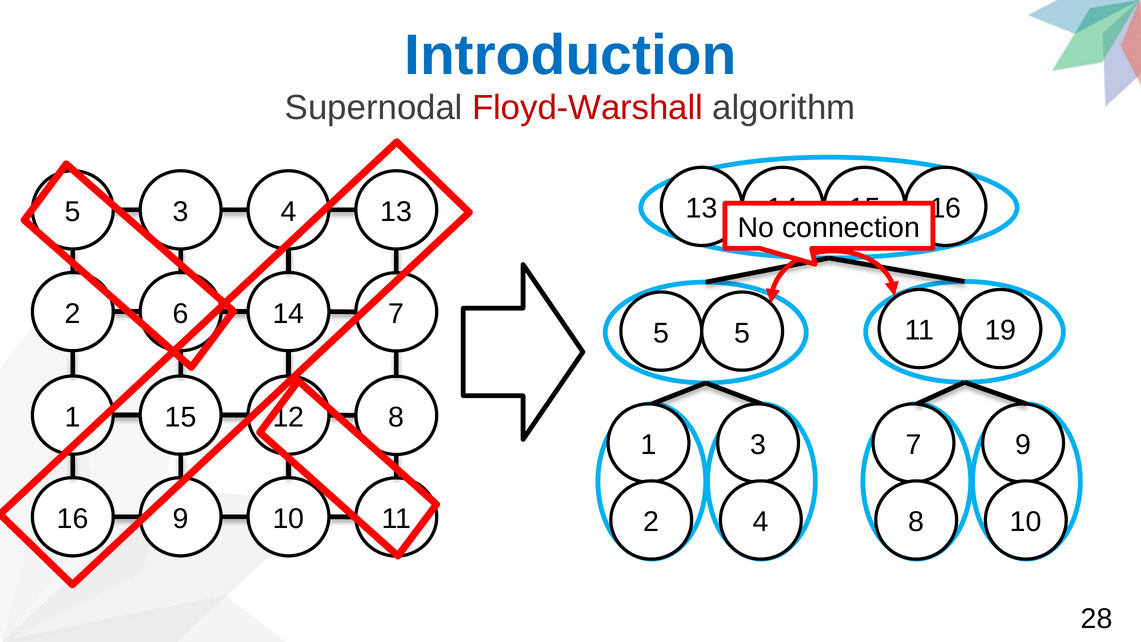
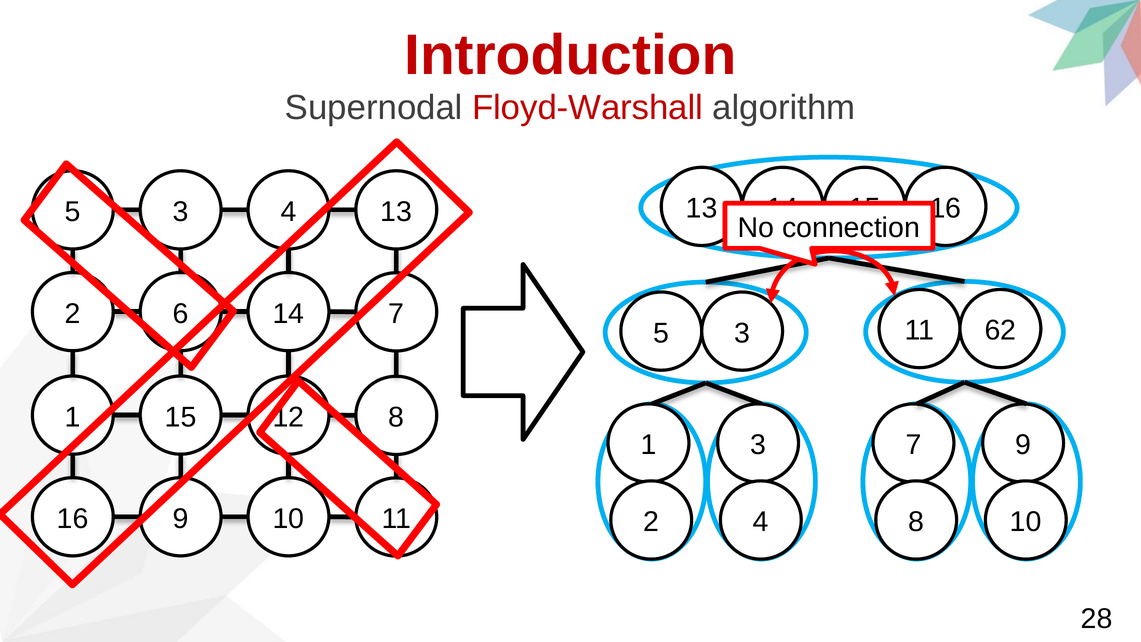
Introduction colour: blue -> red (570, 55)
5: 5 -> 3 (742, 333)
19: 19 -> 62 (1000, 330)
